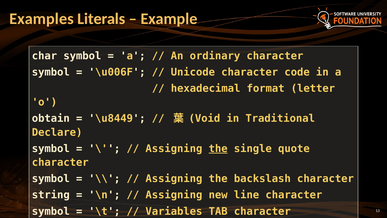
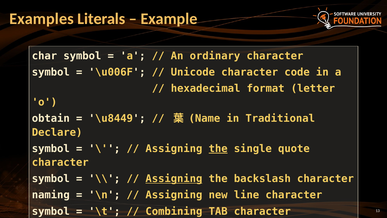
Void: Void -> Name (204, 118)
Assigning underline: none -> present (174, 179)
string: string -> naming (51, 195)
Variables: Variables -> Combining (174, 211)
